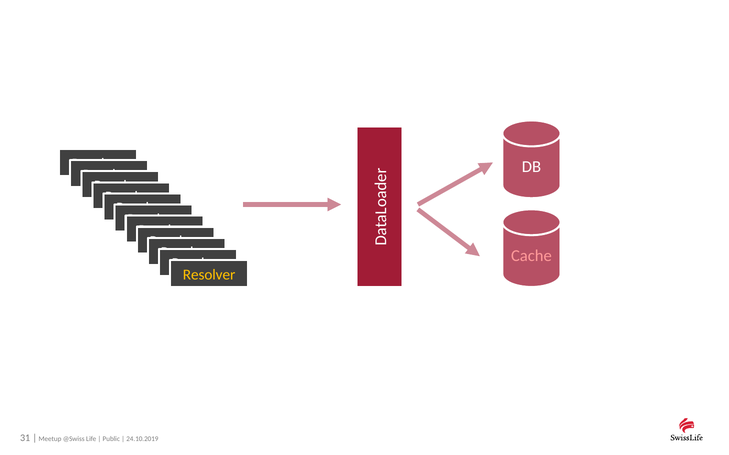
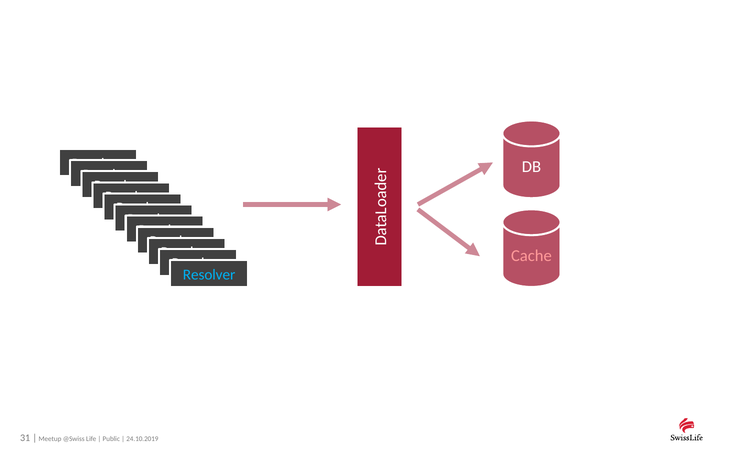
Resolver colour: yellow -> light blue (209, 275)
